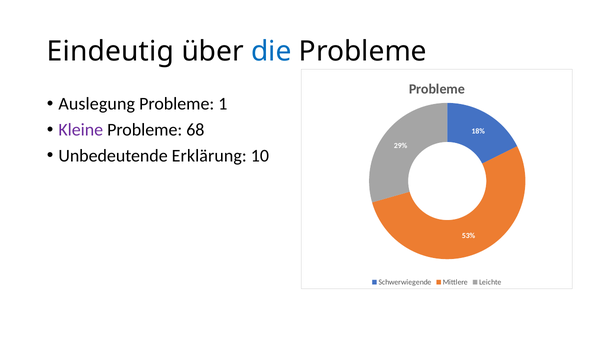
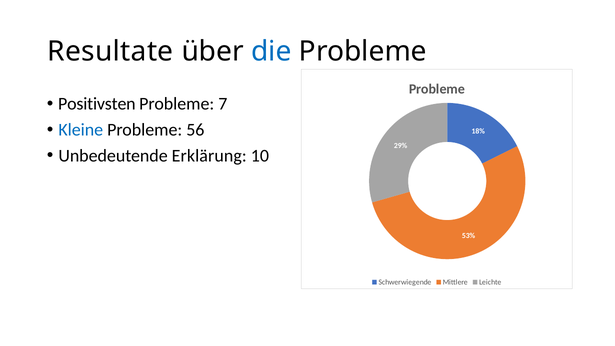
Eindeutig: Eindeutig -> Resultate (110, 52)
Auslegung: Auslegung -> Positivsten (97, 104)
1: 1 -> 7 (223, 104)
Kleine colour: purple -> blue (81, 130)
68: 68 -> 56 (195, 130)
